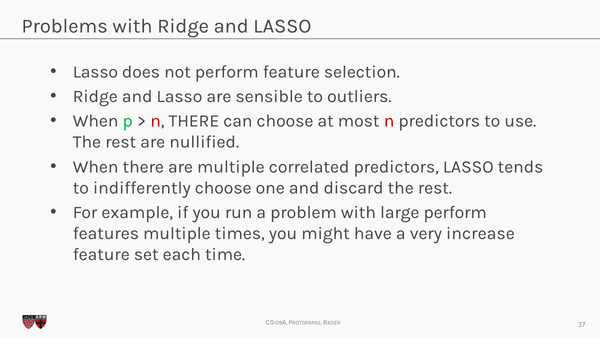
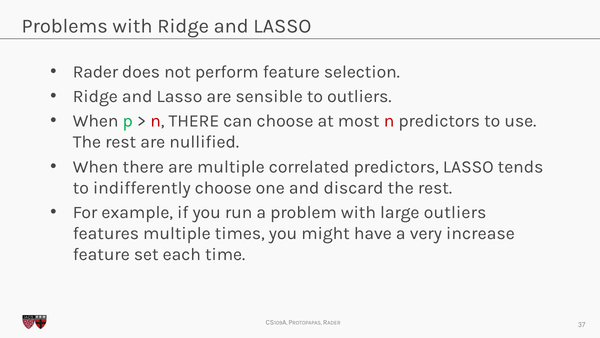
Lasso: Lasso -> Rader (95, 72)
large perform: perform -> outliers (455, 212)
